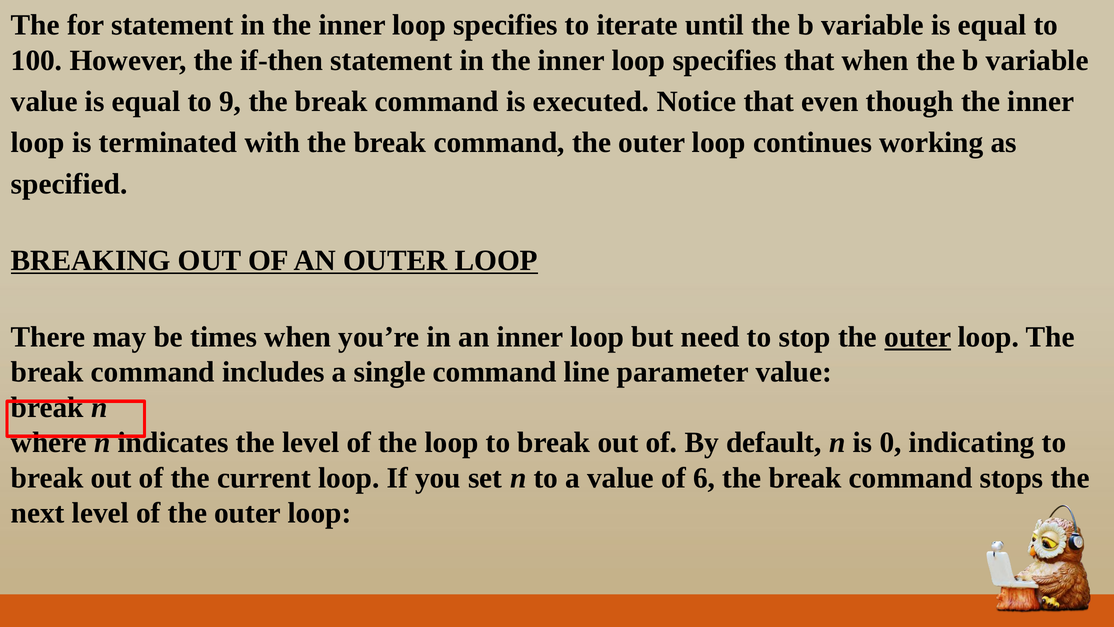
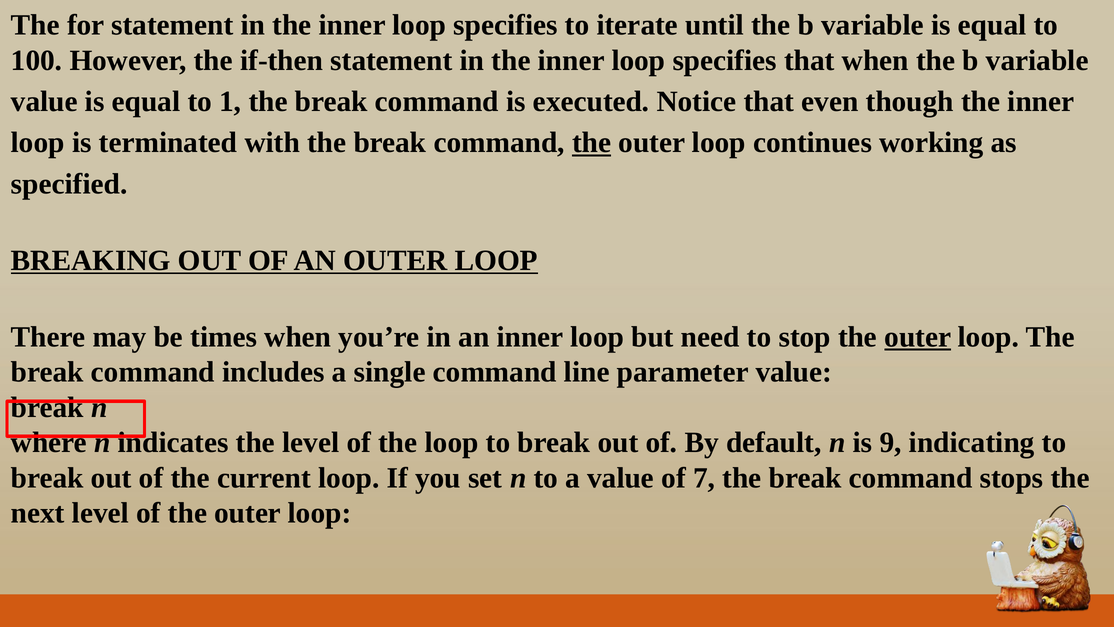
9: 9 -> 1 (230, 102)
the underline: none -> present (592, 143)
0: 0 -> 9 (891, 442)
6: 6 -> 7 (704, 478)
